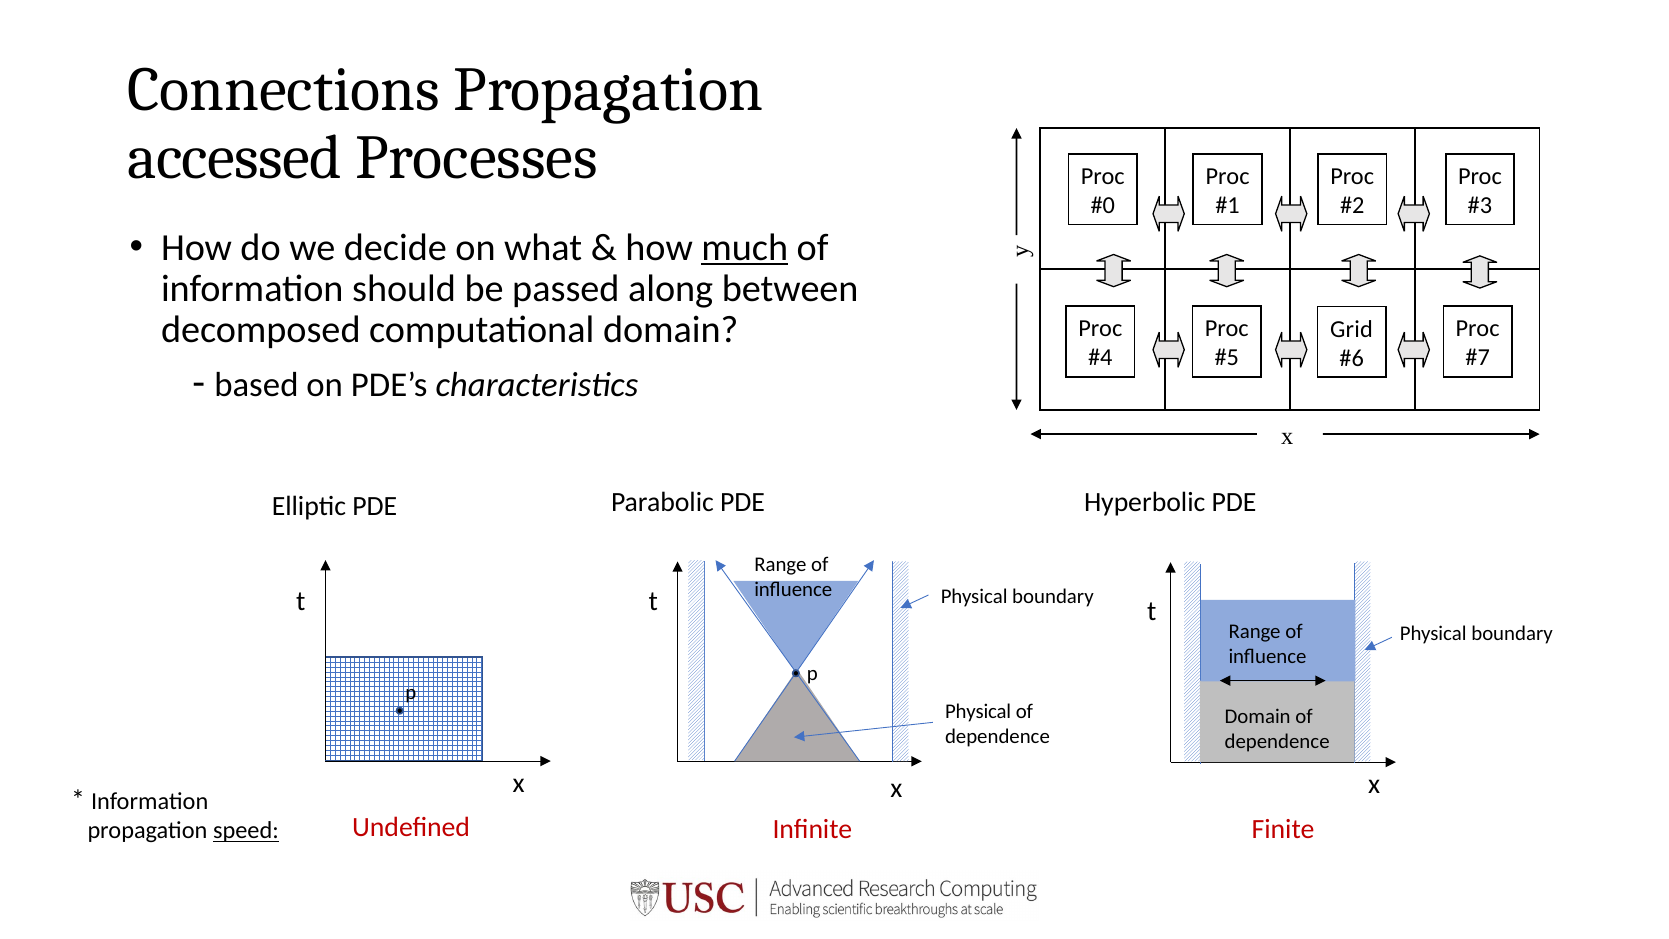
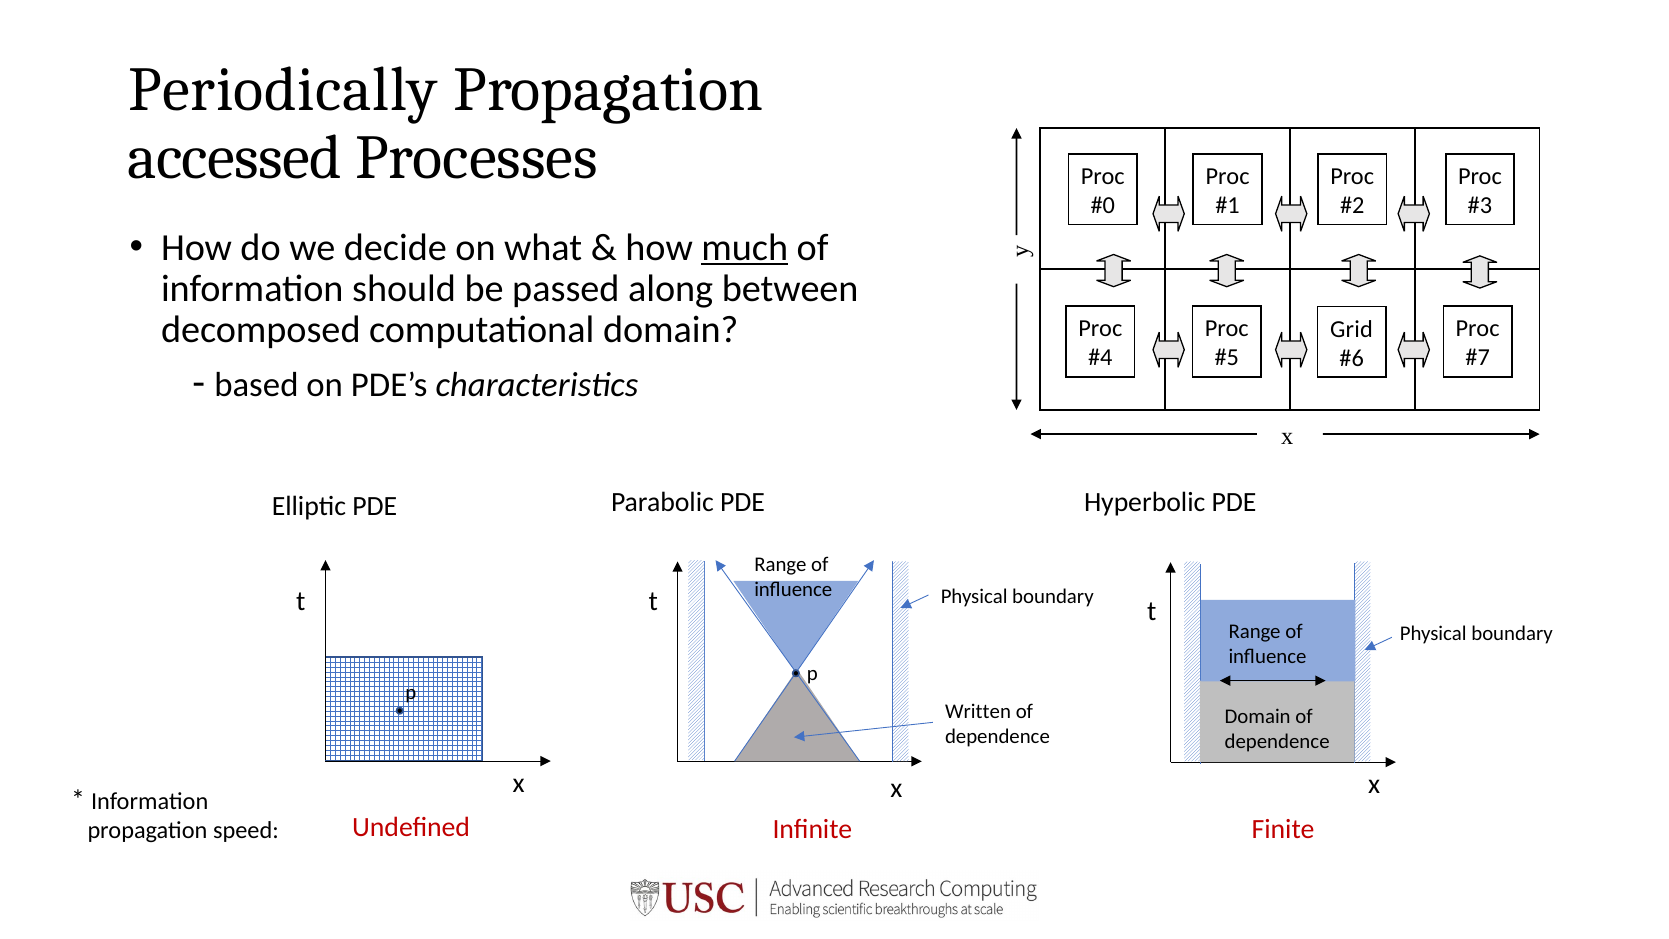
Connections: Connections -> Periodically (283, 90)
Physical: Physical -> Written (978, 711)
speed underline: present -> none (246, 831)
